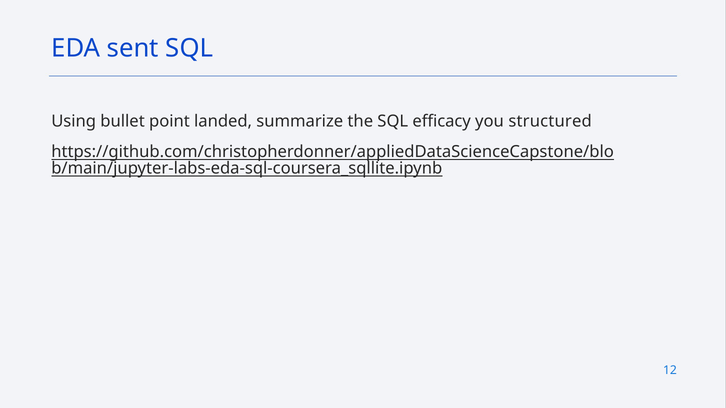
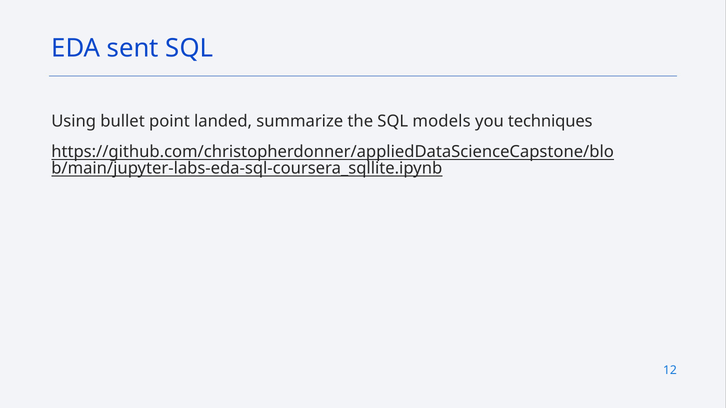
efficacy: efficacy -> models (442, 121)
structured: structured -> techniques (550, 121)
